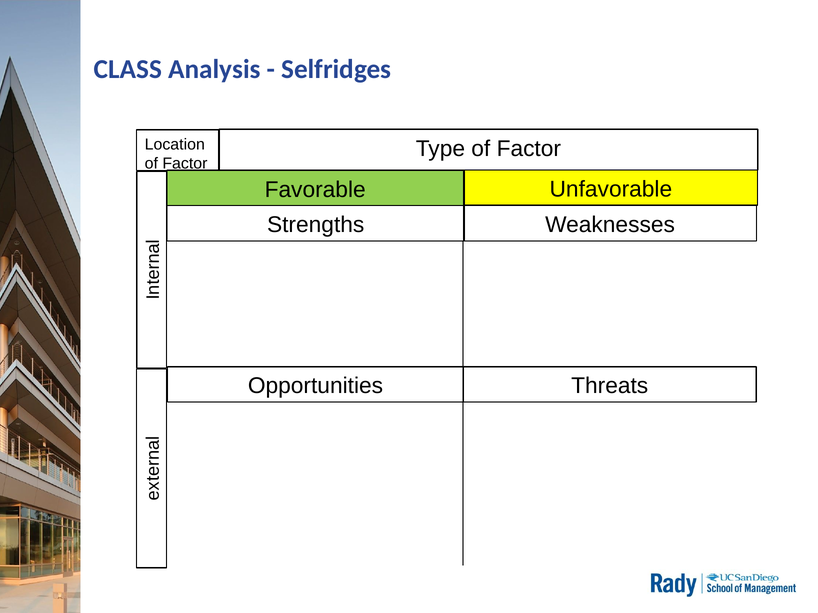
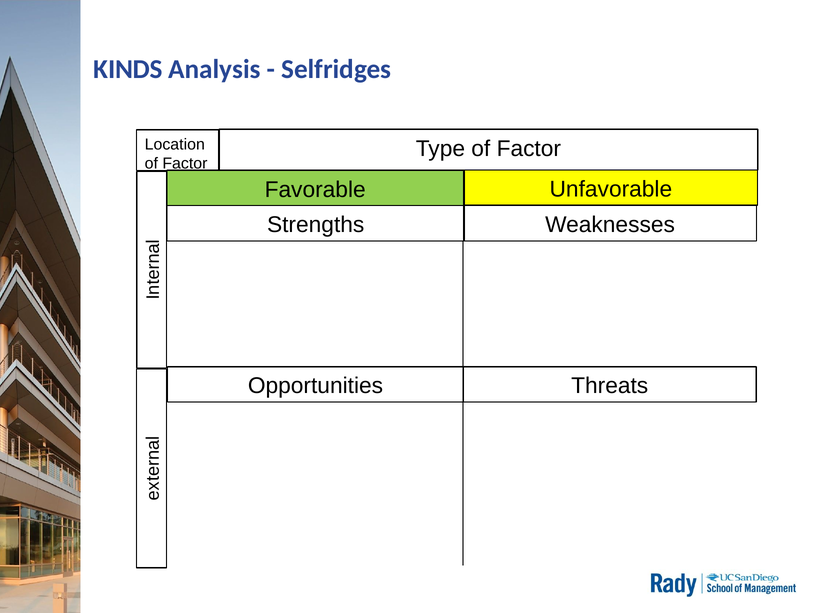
CLASS: CLASS -> KINDS (128, 70)
